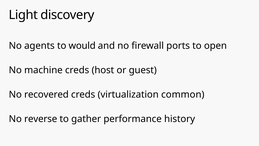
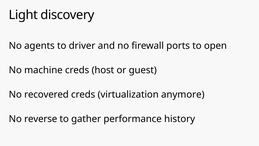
would: would -> driver (82, 46)
common: common -> anymore (183, 94)
